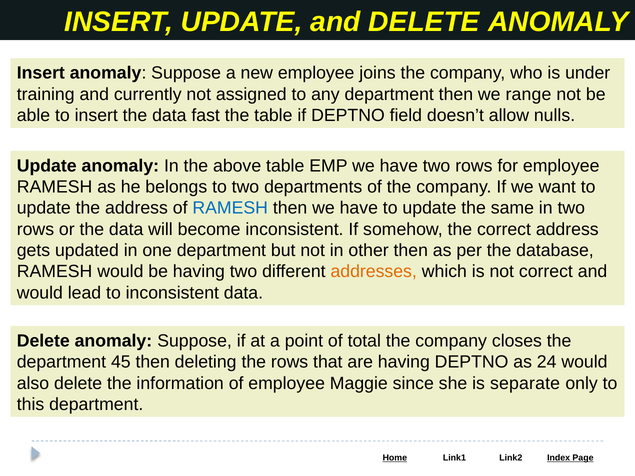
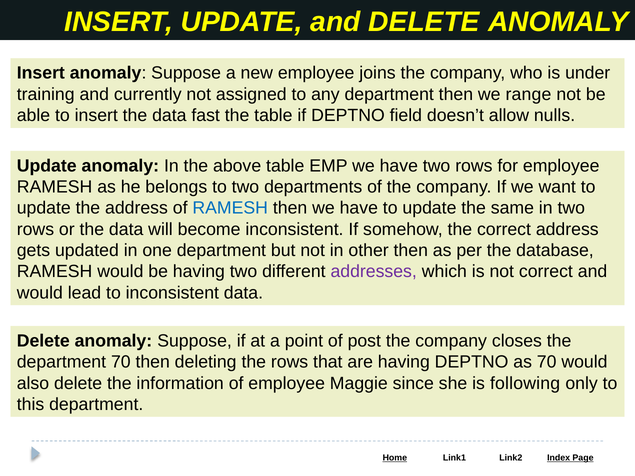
addresses colour: orange -> purple (374, 272)
total: total -> post (364, 341)
department 45: 45 -> 70 (121, 362)
as 24: 24 -> 70 (547, 362)
separate: separate -> following (525, 383)
